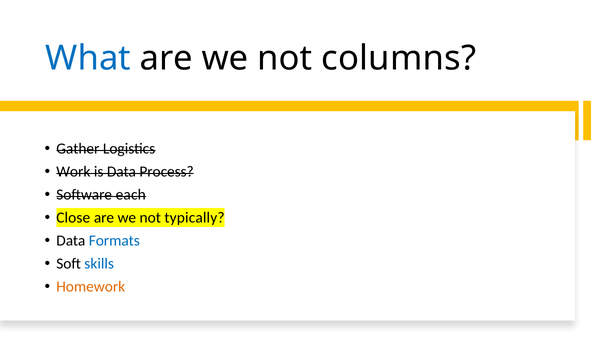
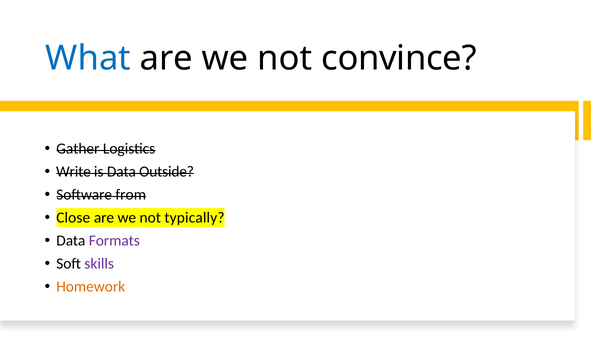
columns: columns -> convince (399, 58)
Work: Work -> Write (73, 172)
Process: Process -> Outside (167, 172)
each: each -> from (131, 195)
Formats colour: blue -> purple (114, 241)
skills colour: blue -> purple (99, 264)
